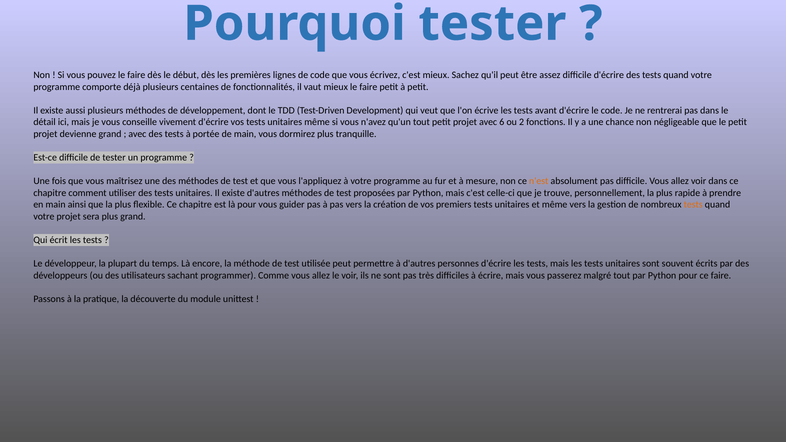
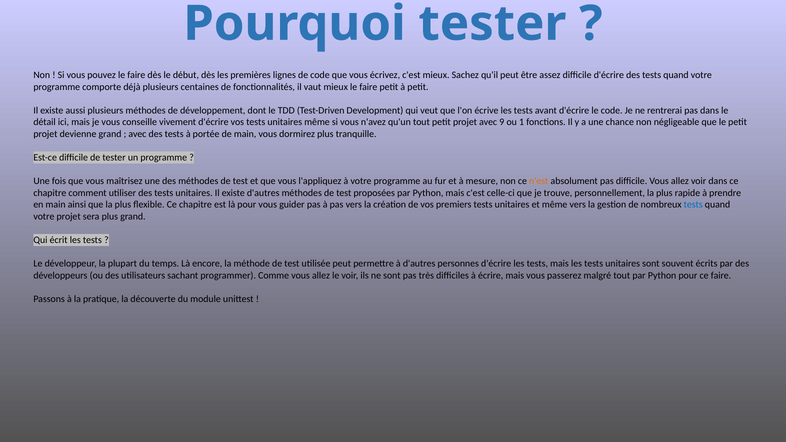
6: 6 -> 9 (502, 122)
2: 2 -> 1 (522, 122)
tests colour: orange -> blue (693, 205)
